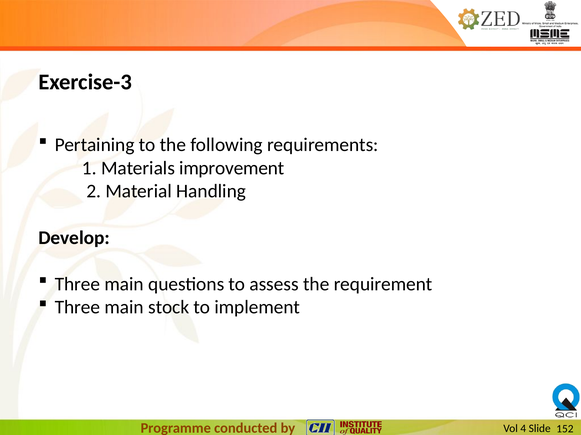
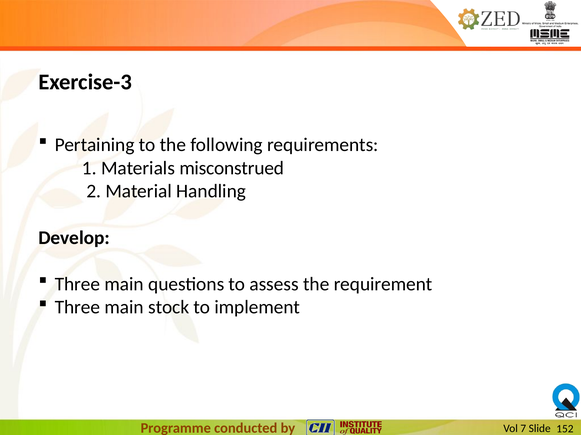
improvement: improvement -> misconstrued (232, 168)
4: 4 -> 7 (523, 429)
